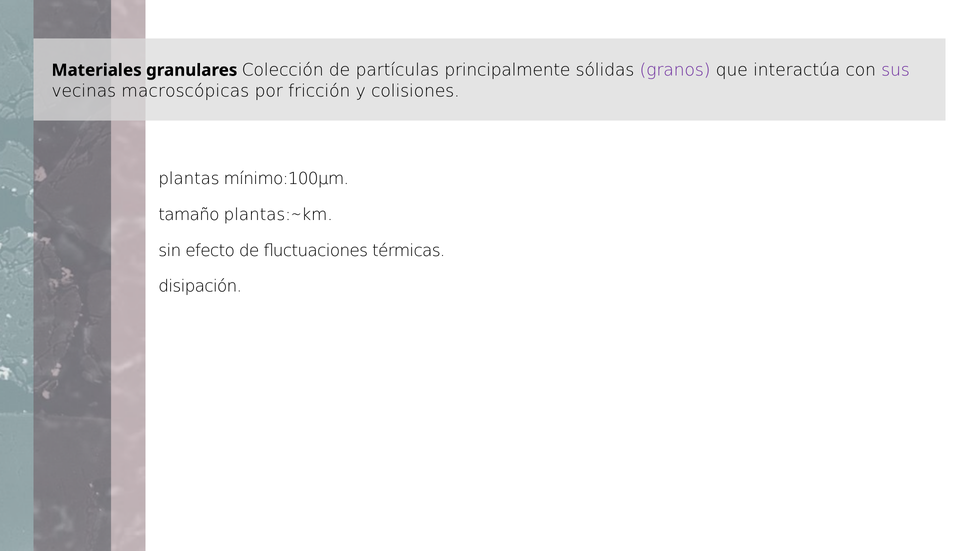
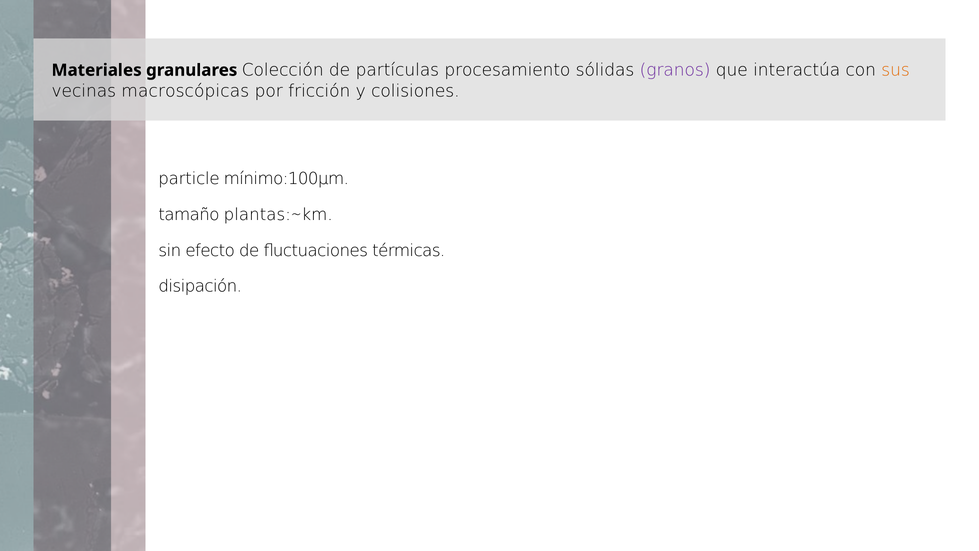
principalmente: principalmente -> procesamiento (507, 70)
sus colour: purple -> orange (896, 70)
plantas: plantas -> particle (189, 179)
